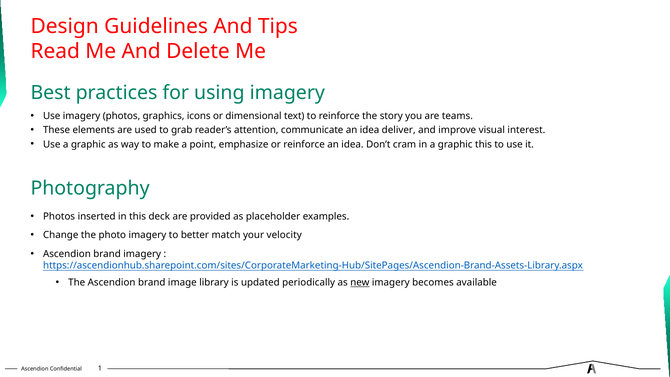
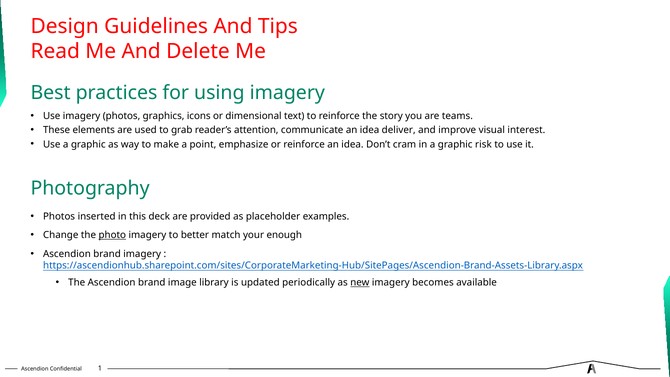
graphic this: this -> risk (483, 144)
photo underline: none -> present (112, 235)
velocity: velocity -> enough (284, 235)
